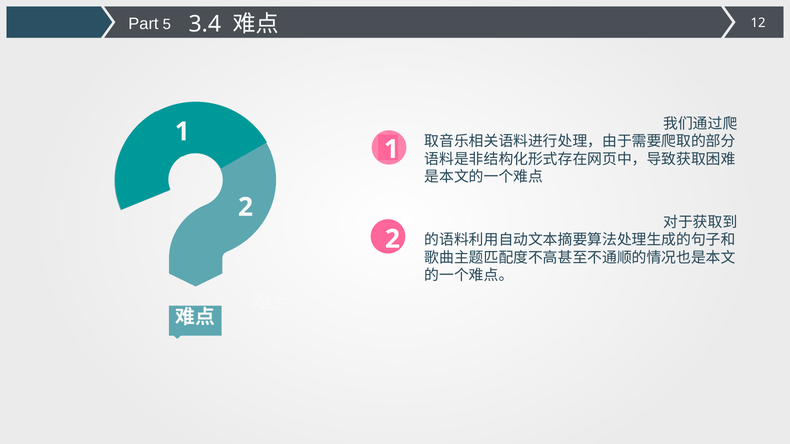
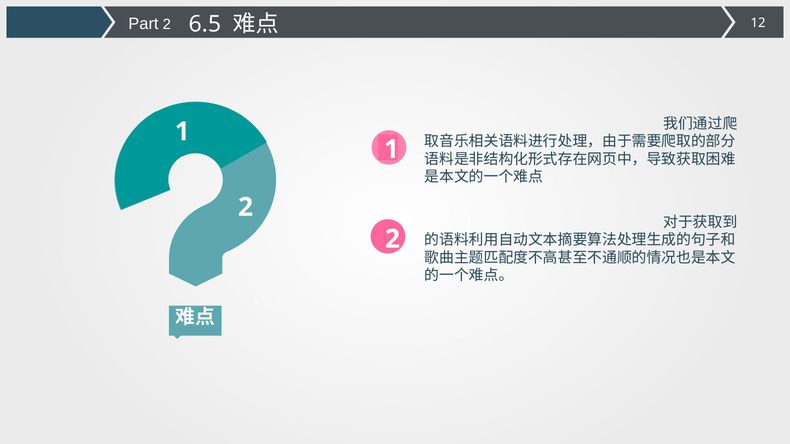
Part 5: 5 -> 2 (167, 24)
3.4: 3.4 -> 6.5 (205, 24)
